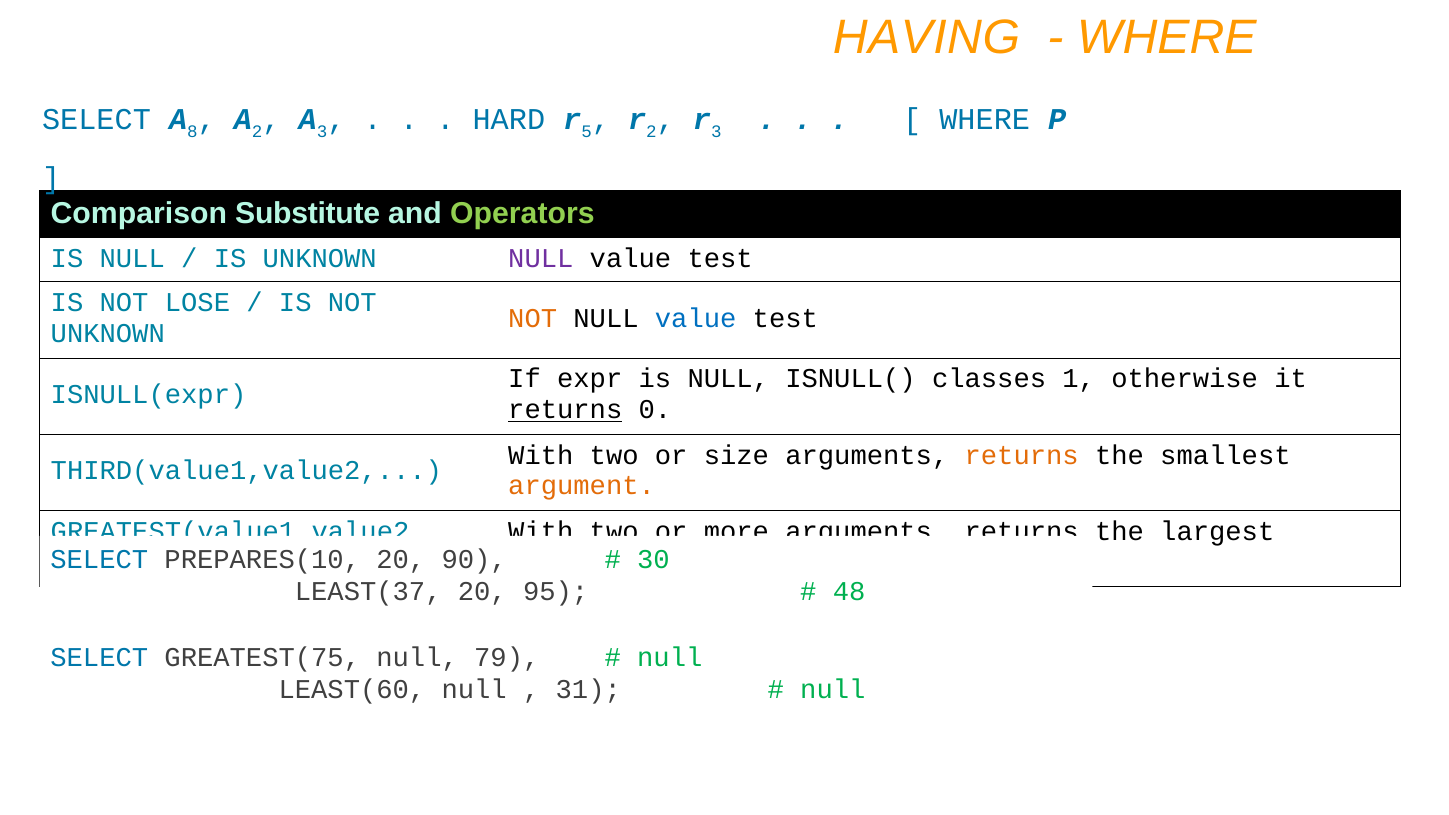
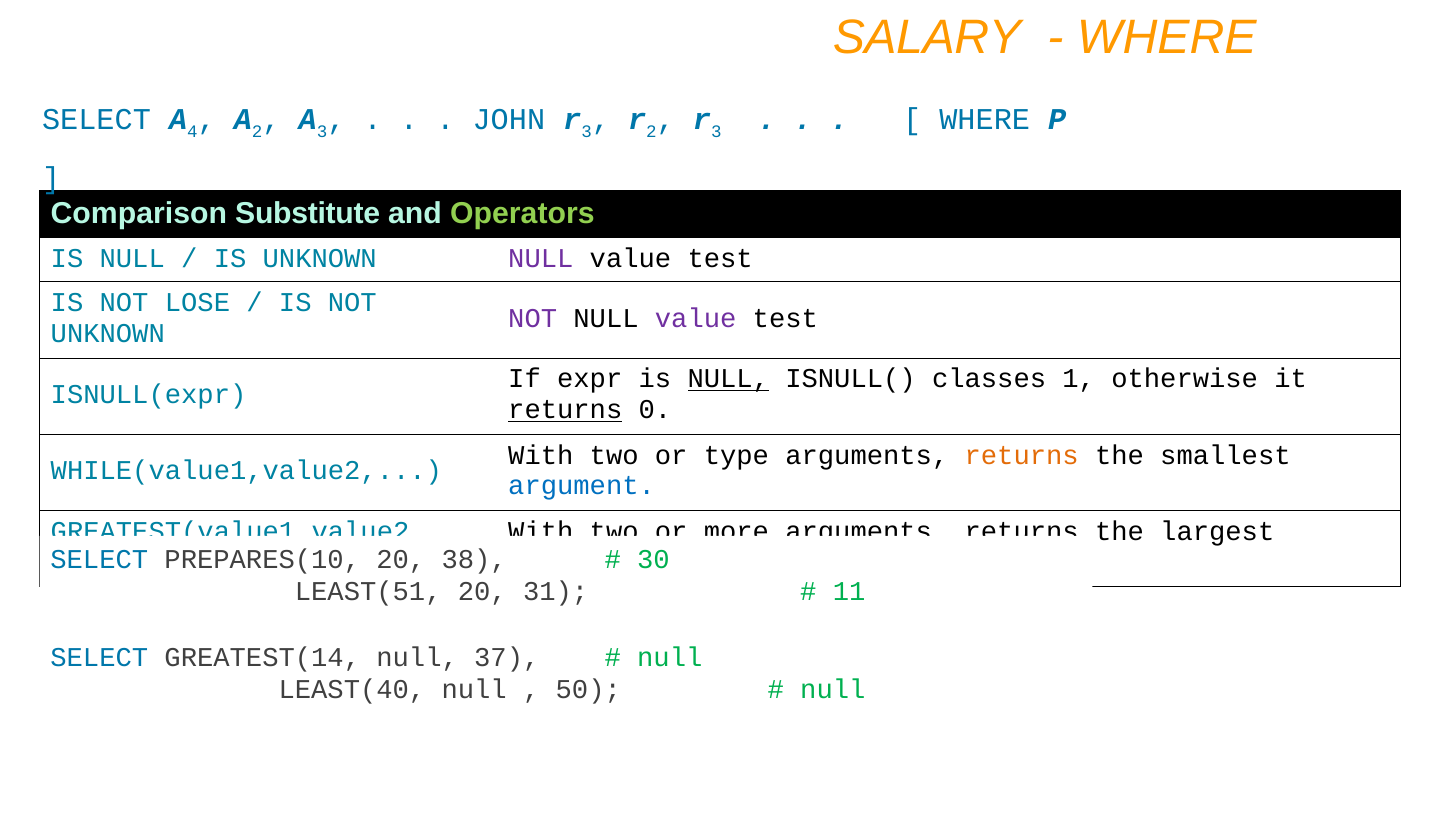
HAVING: HAVING -> SALARY (927, 38)
8: 8 -> 4 (192, 131)
HARD: HARD -> JOHN (509, 120)
5: 5 -> 3 (587, 131)
NOT colour: orange -> purple (533, 318)
value colour: blue -> purple (696, 318)
NULL underline: none -> present (728, 379)
size: size -> type (736, 455)
THIRD(value1,value2: THIRD(value1,value2 -> WHILE(value1,value2 (246, 471)
argument colour: orange -> blue (582, 486)
90: 90 -> 38 (474, 559)
LEAST(37: LEAST(37 -> LEAST(51 (368, 592)
95: 95 -> 31 (556, 592)
48: 48 -> 11 (849, 592)
GREATEST(75: GREATEST(75 -> GREATEST(14 (262, 657)
79: 79 -> 37 (507, 657)
LEAST(60: LEAST(60 -> LEAST(40 (352, 690)
31: 31 -> 50 (588, 690)
